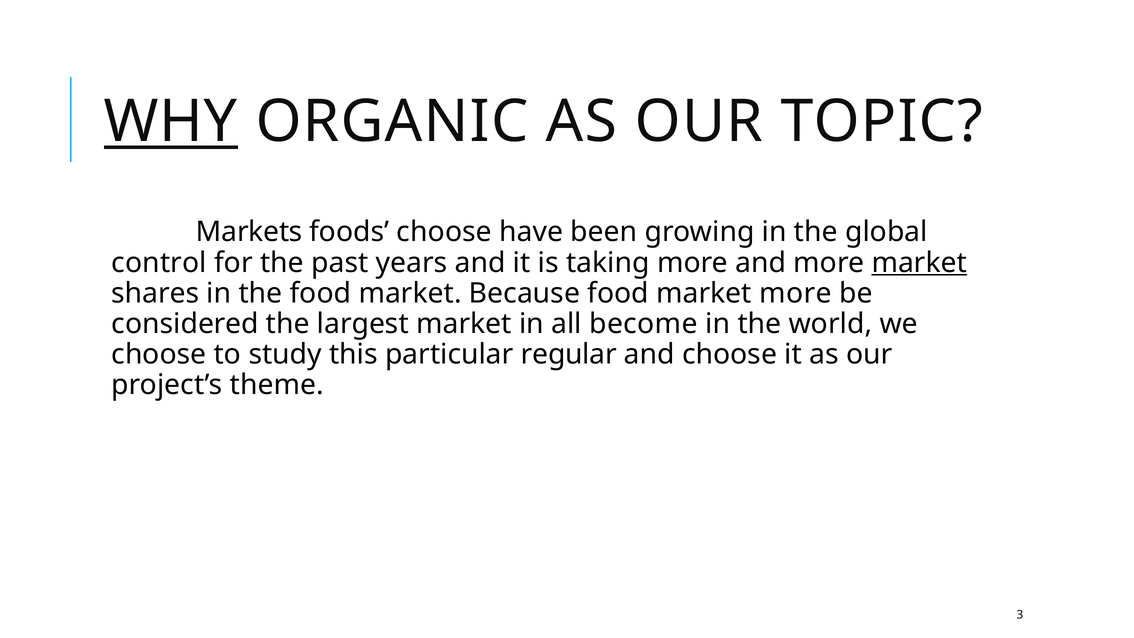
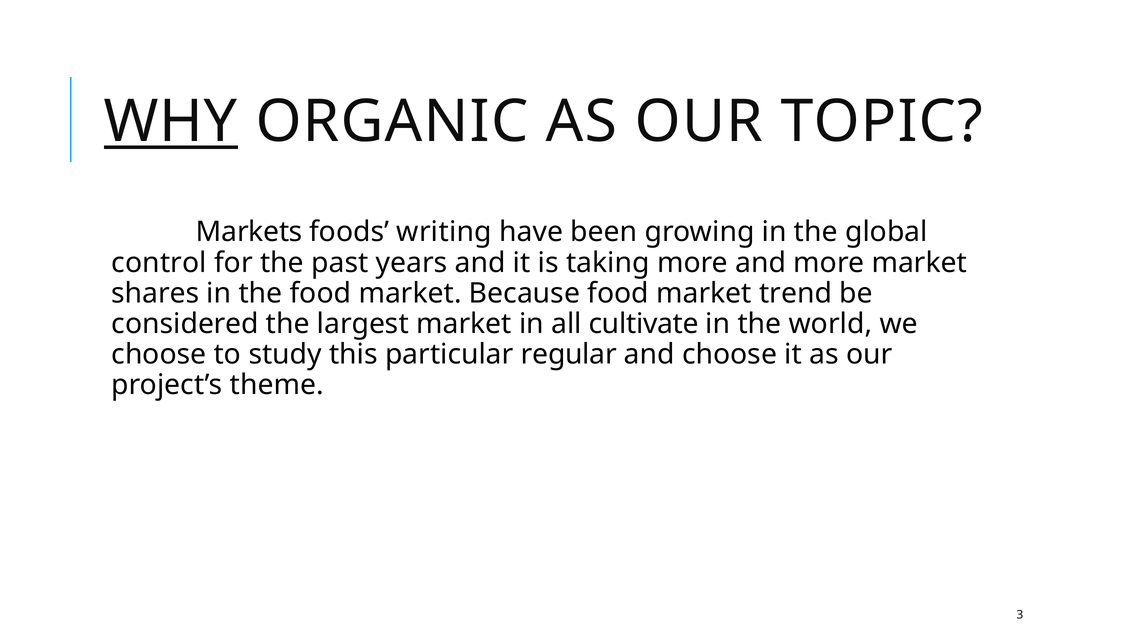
foods choose: choose -> writing (444, 232)
market underline: present -> none (919, 263)
market more: more -> trend (796, 293)
become: become -> cultivate (644, 324)
